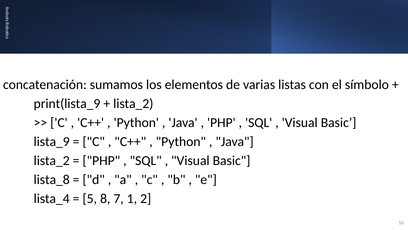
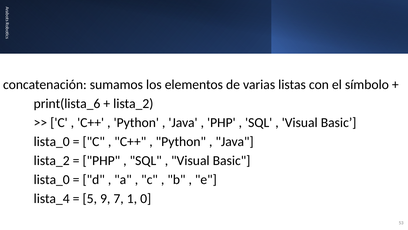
print(lista_9: print(lista_9 -> print(lista_6 (67, 103)
lista_9: lista_9 -> lista_0 (52, 141)
lista_8: lista_8 -> lista_0 (52, 179)
8: 8 -> 9 (105, 198)
2: 2 -> 0 (146, 198)
